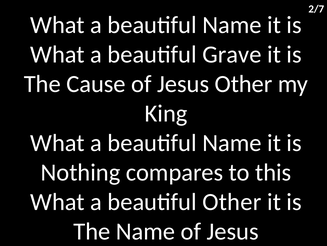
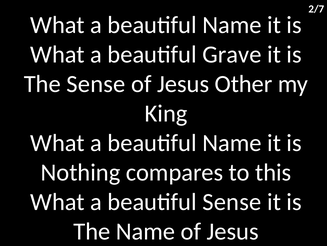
The Cause: Cause -> Sense (96, 84)
beautiful Other: Other -> Sense (232, 201)
